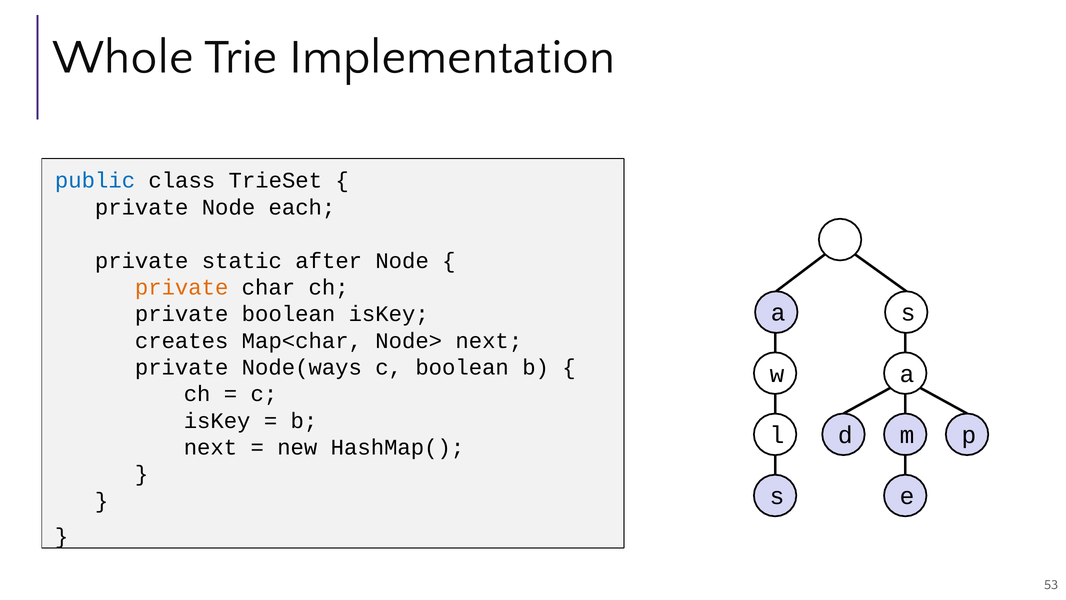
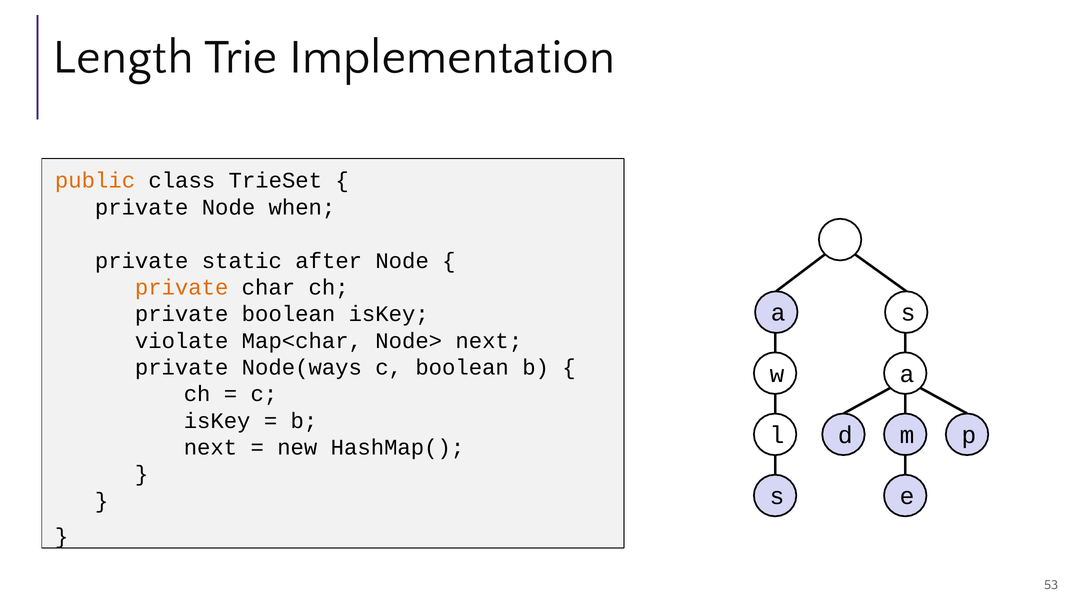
Whole: Whole -> Length (123, 57)
public colour: blue -> orange (95, 181)
each: each -> when (302, 207)
creates: creates -> violate (182, 340)
